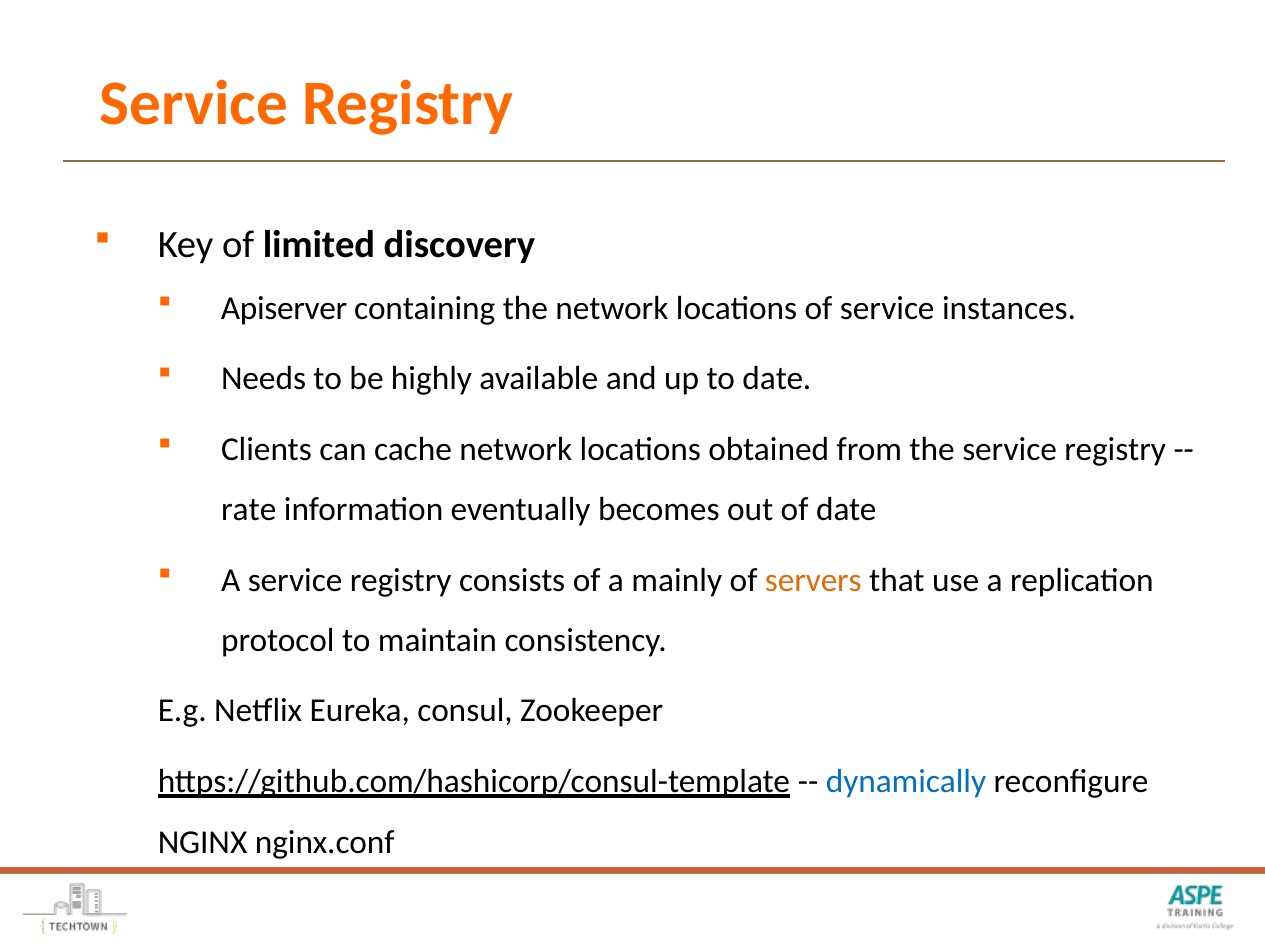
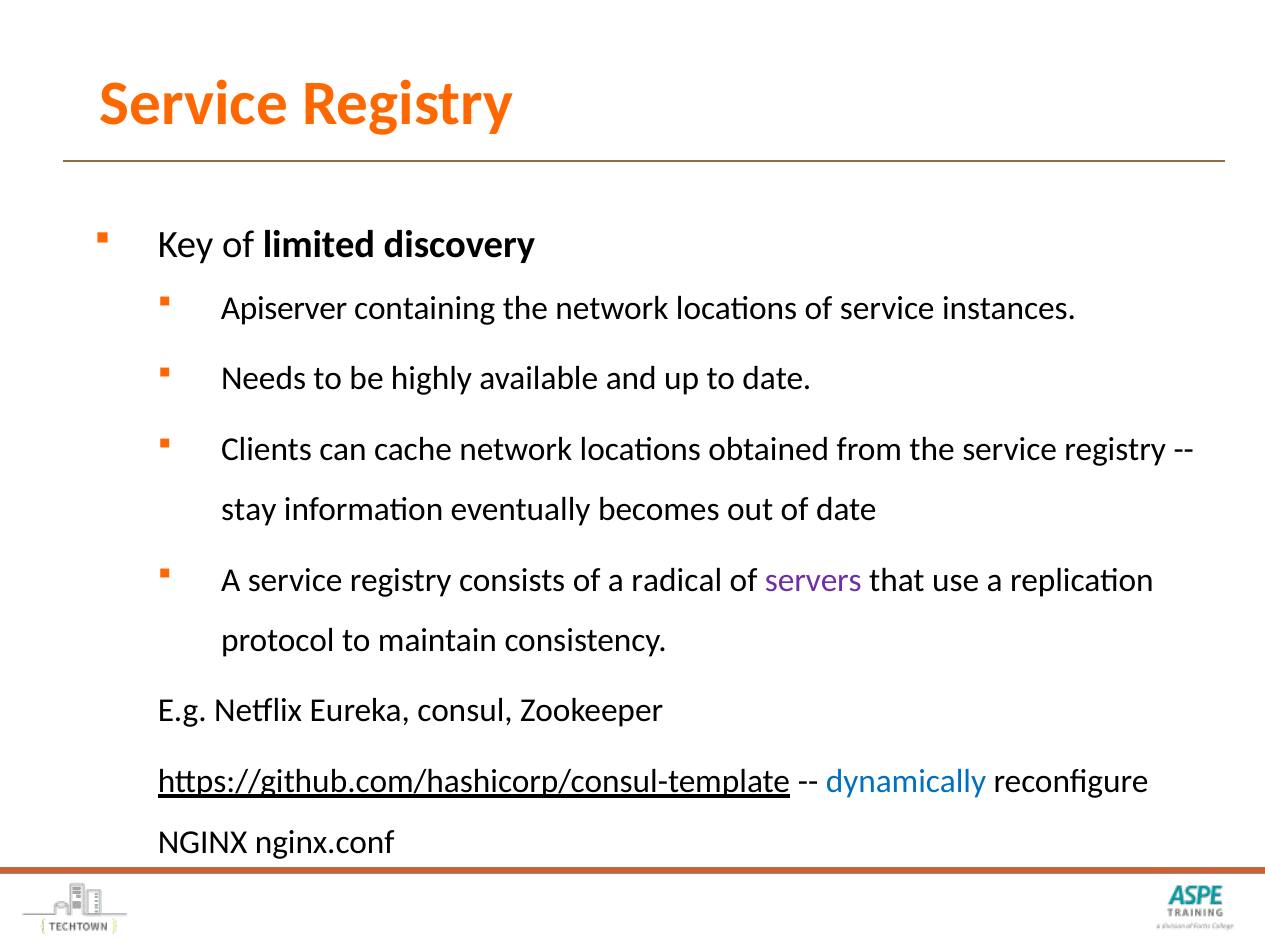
rate: rate -> stay (249, 509)
mainly: mainly -> radical (677, 580)
servers colour: orange -> purple (813, 580)
